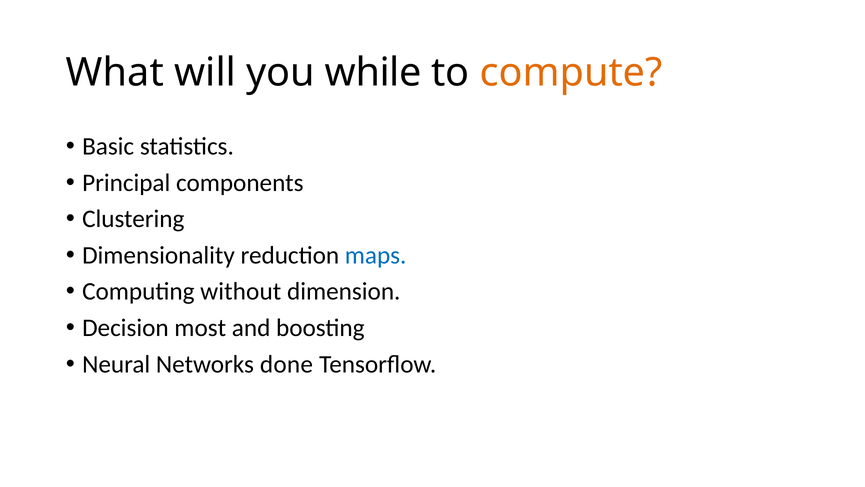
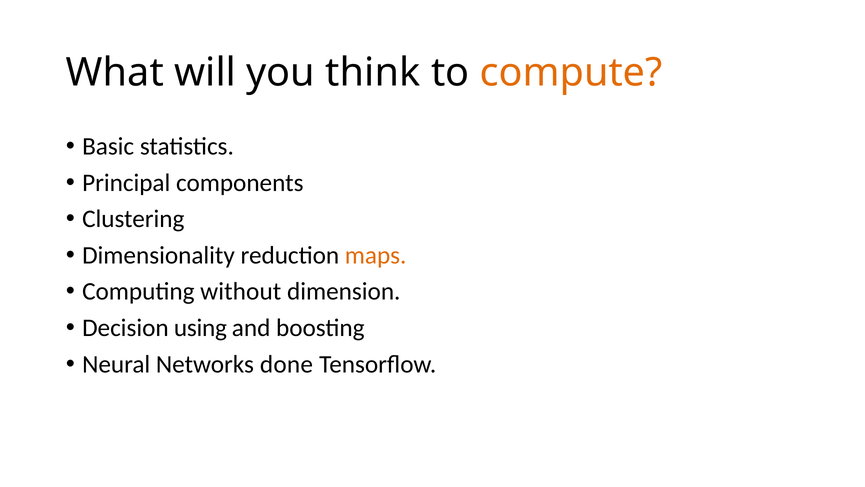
while: while -> think (373, 73)
maps colour: blue -> orange (376, 255)
most: most -> using (200, 328)
